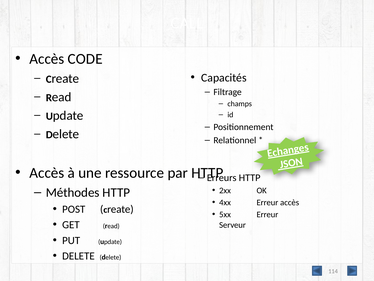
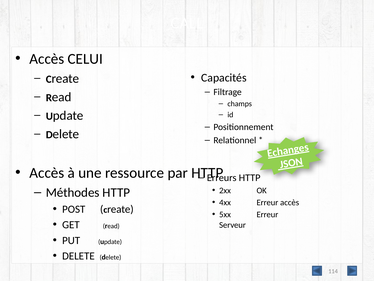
CODE: CODE -> CELUI (85, 59)
